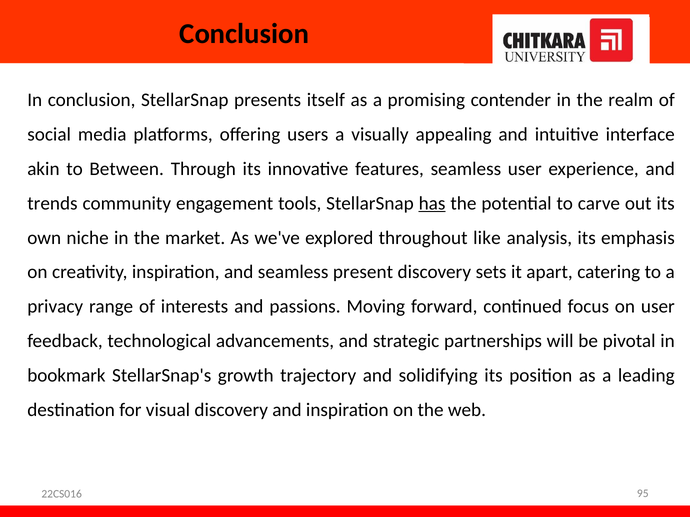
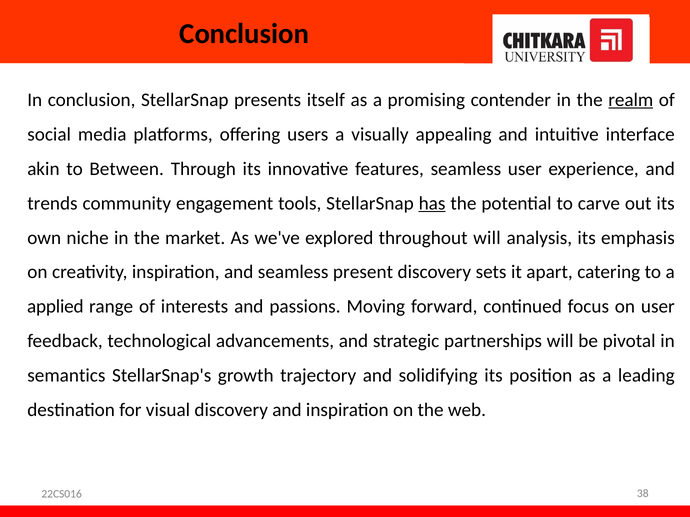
realm underline: none -> present (631, 100)
throughout like: like -> will (487, 238)
privacy: privacy -> applied (55, 307)
bookmark: bookmark -> semantics (66, 376)
95: 95 -> 38 (643, 494)
